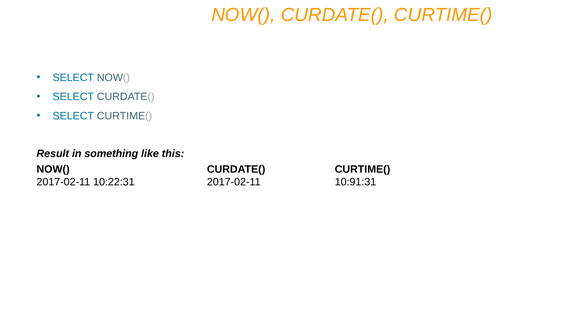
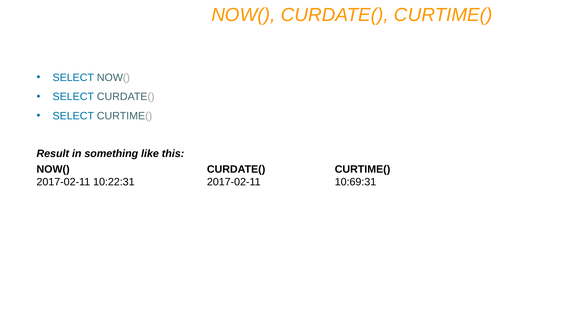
10:91:31: 10:91:31 -> 10:69:31 (355, 182)
